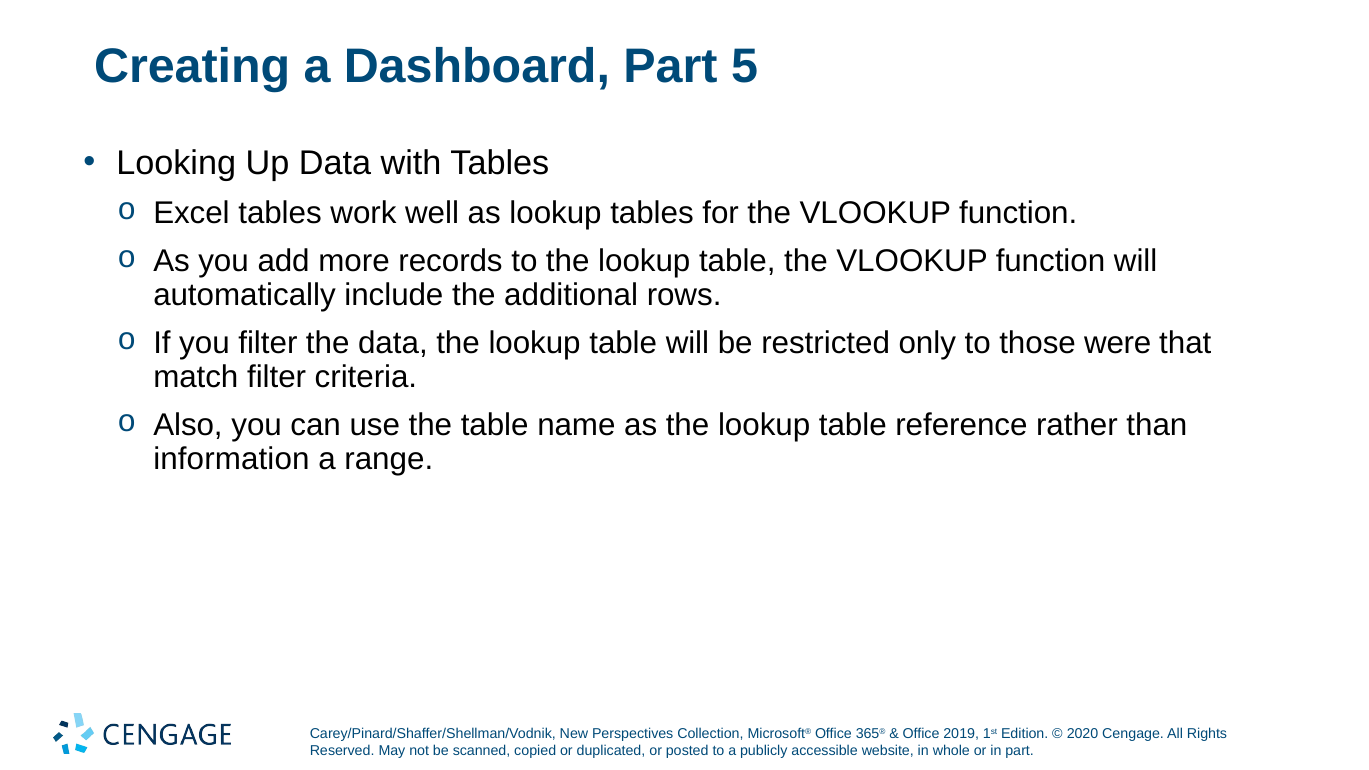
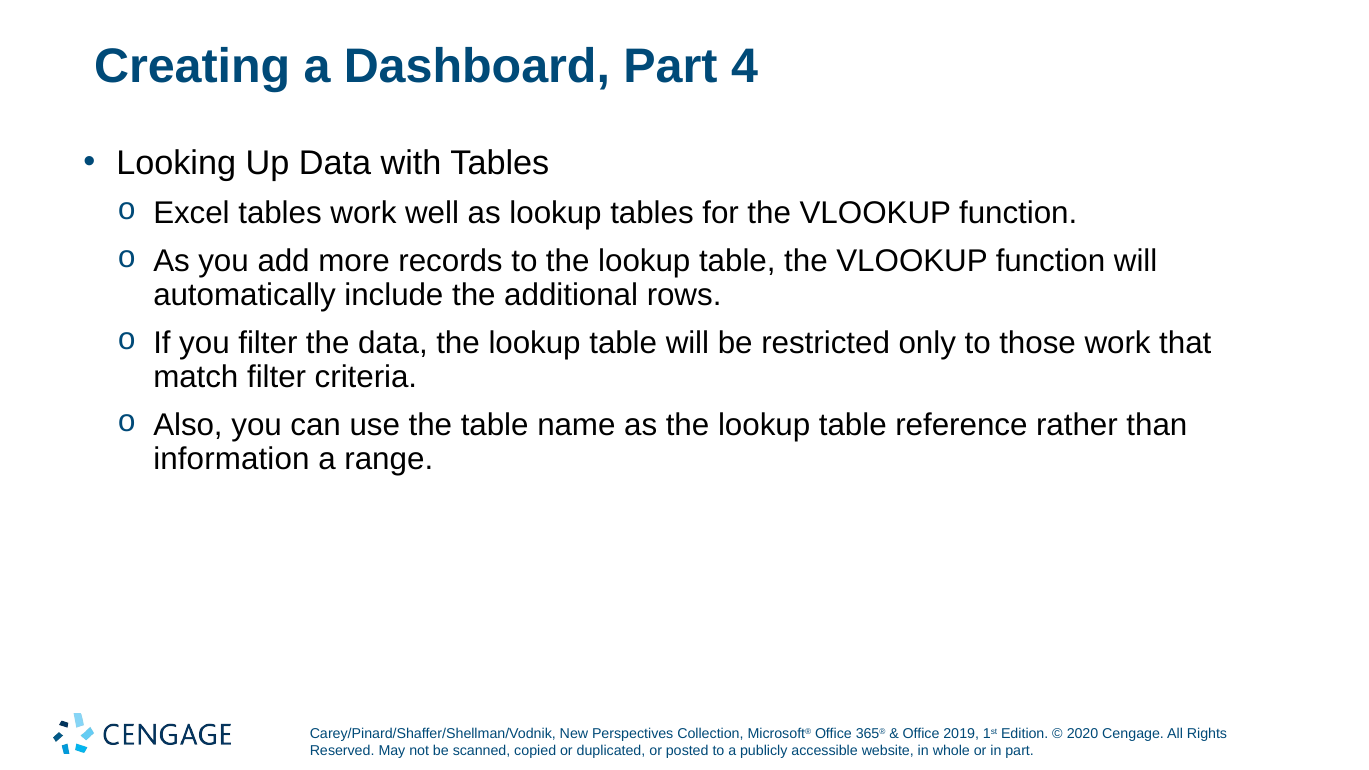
5: 5 -> 4 (744, 67)
those were: were -> work (1118, 343)
